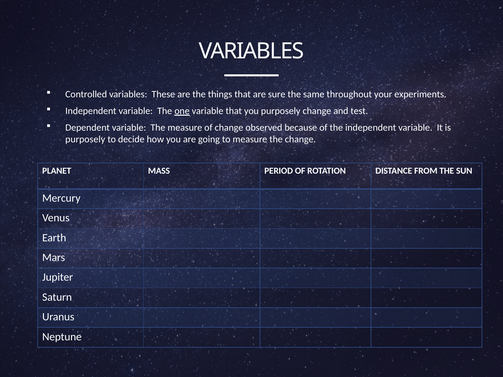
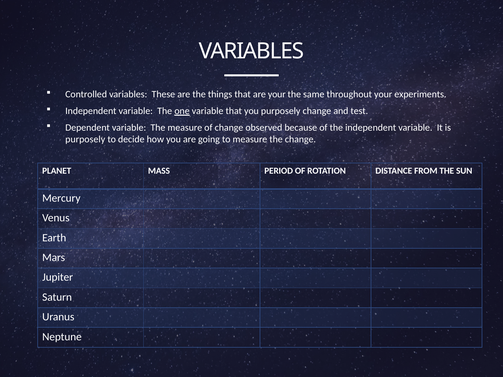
are sure: sure -> your (277, 94)
